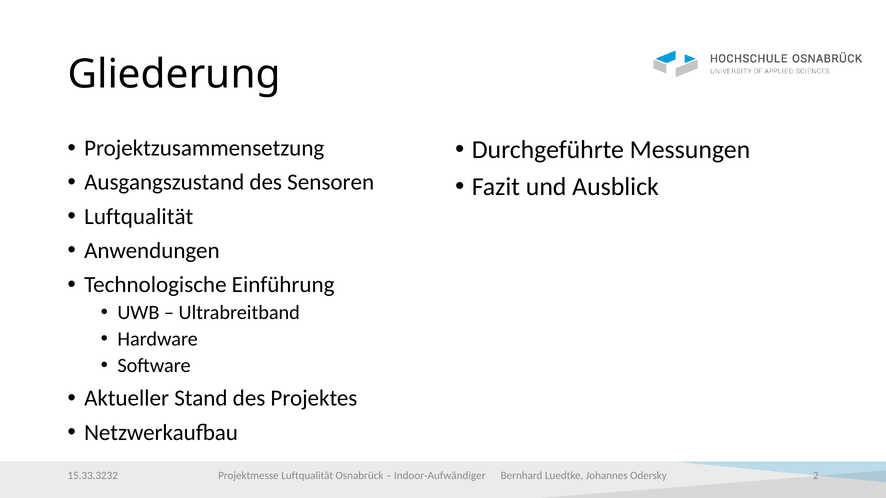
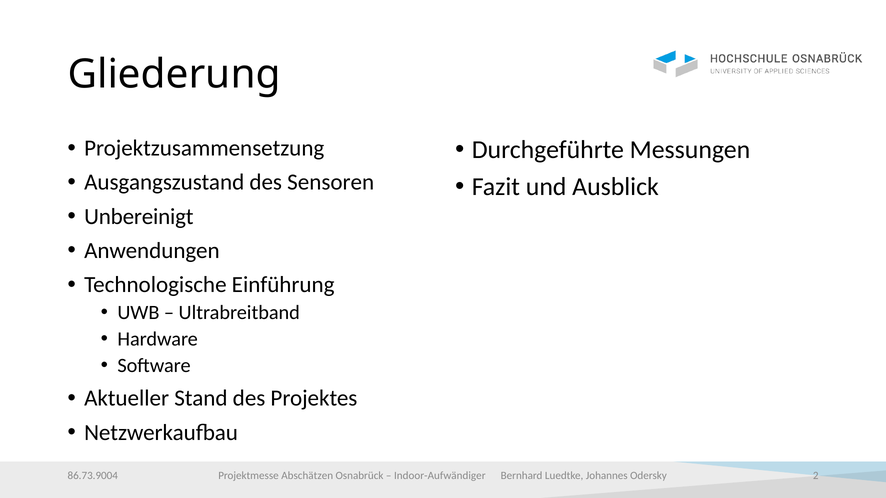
Luftqualität: Luftqualität -> Unbereinigt (139, 217)
Projektmesse Luftqualität: Luftqualität -> Abschätzen (307, 476)
15.33.3232: 15.33.3232 -> 86.73.9004 (93, 476)
